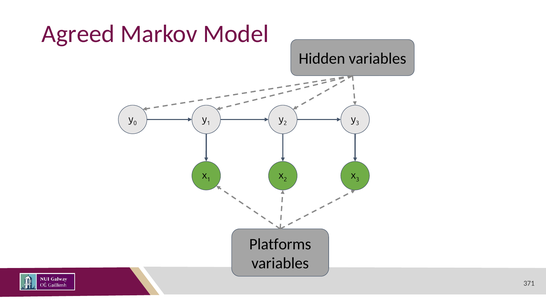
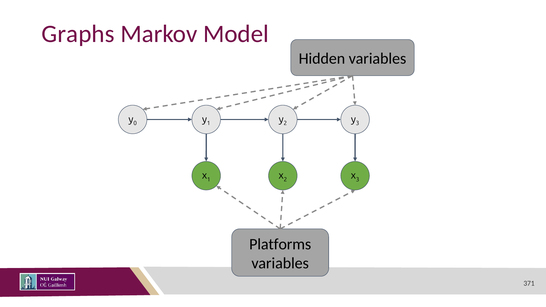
Agreed: Agreed -> Graphs (78, 34)
